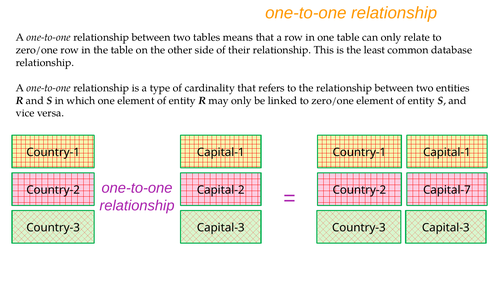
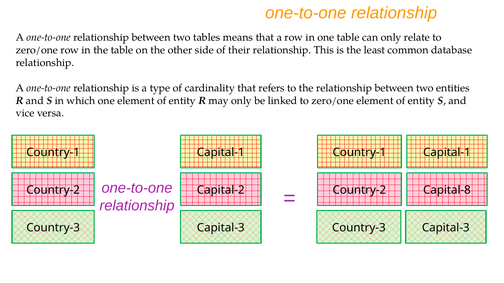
Capital-7: Capital-7 -> Capital-8 (447, 190)
